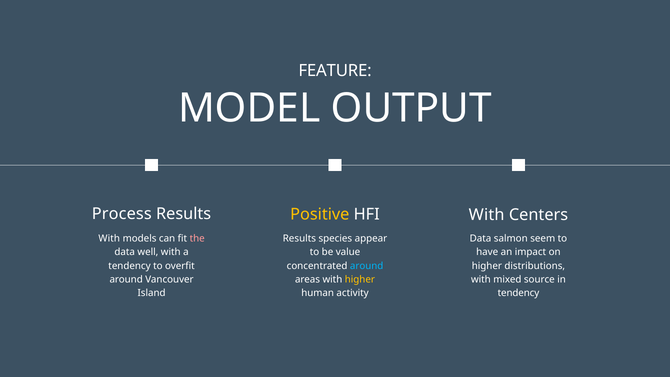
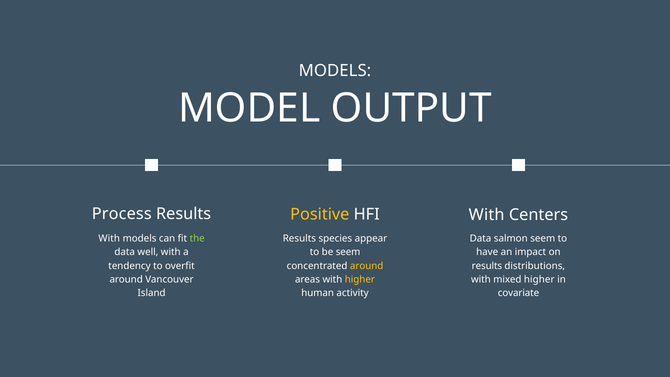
FEATURE: FEATURE -> MODELS (335, 71)
the colour: pink -> light green (197, 238)
be value: value -> seem (348, 252)
around colour: light blue -> yellow (367, 266)
higher: higher -> results (487, 266)
mixed source: source -> higher (539, 279)
tendency: tendency -> covariate (518, 293)
